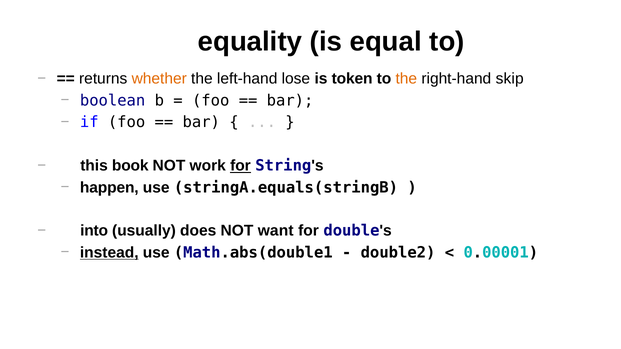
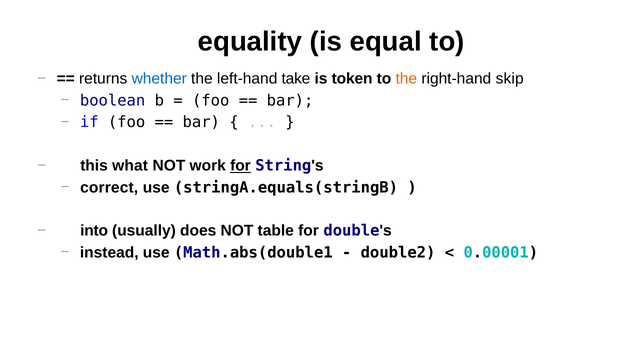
whether colour: orange -> blue (159, 79)
lose: lose -> take (296, 79)
book: book -> what (130, 166)
happen: happen -> correct (109, 188)
want: want -> table (276, 231)
instead underline: present -> none (109, 253)
